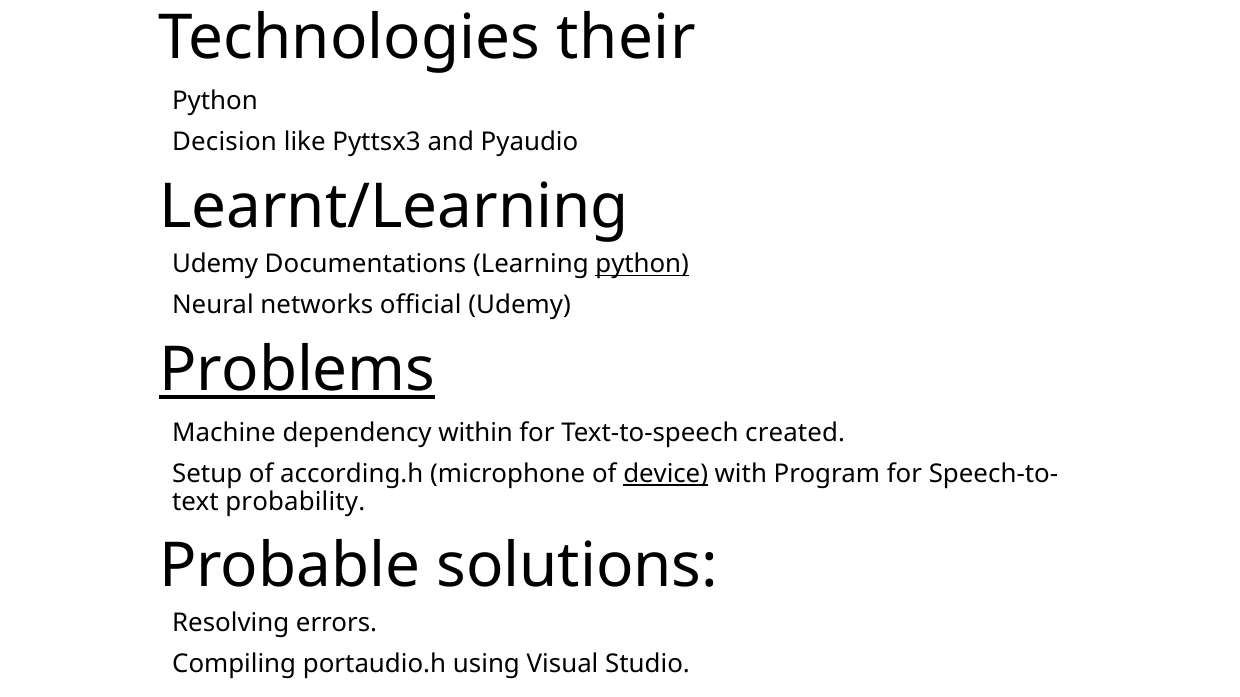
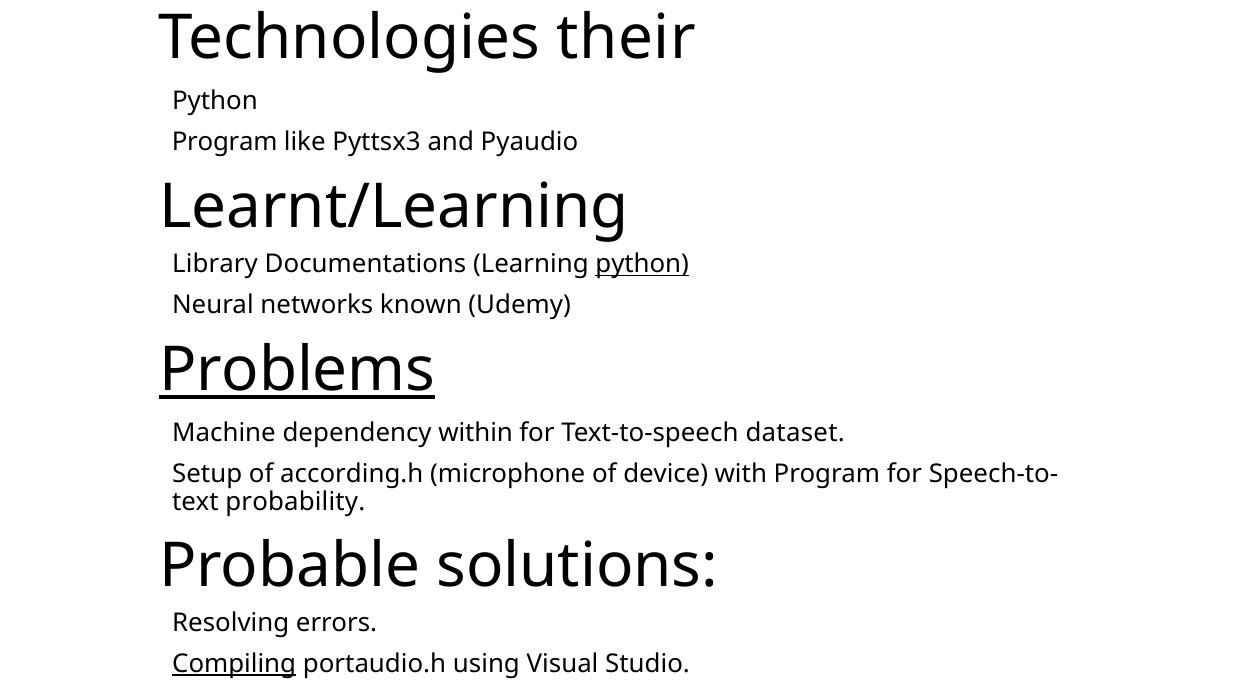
Decision: Decision -> Program (225, 142)
Udemy: Udemy -> Library (215, 265)
official: official -> known (421, 305)
created: created -> dataset (795, 433)
device underline: present -> none (666, 474)
Compiling underline: none -> present (234, 664)
